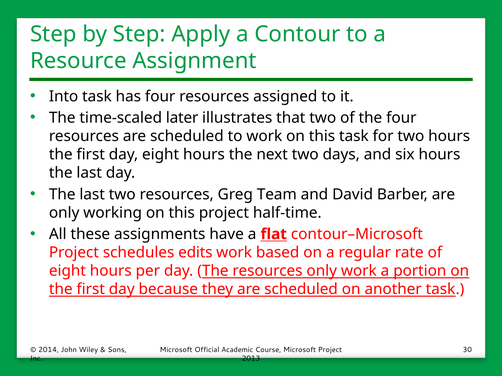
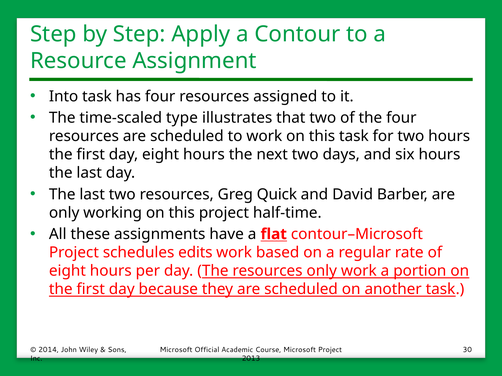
later: later -> type (182, 118)
Team: Team -> Quick (277, 195)
